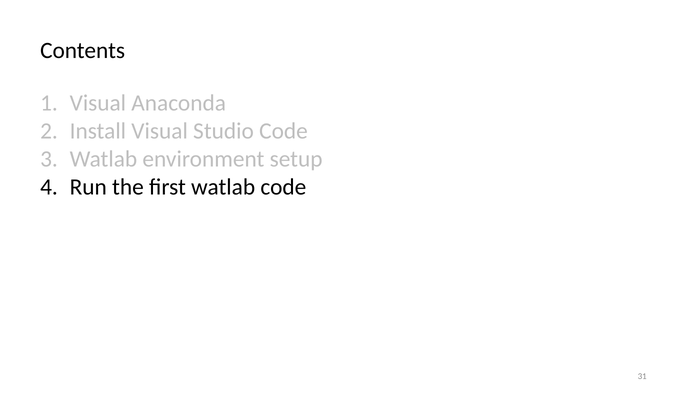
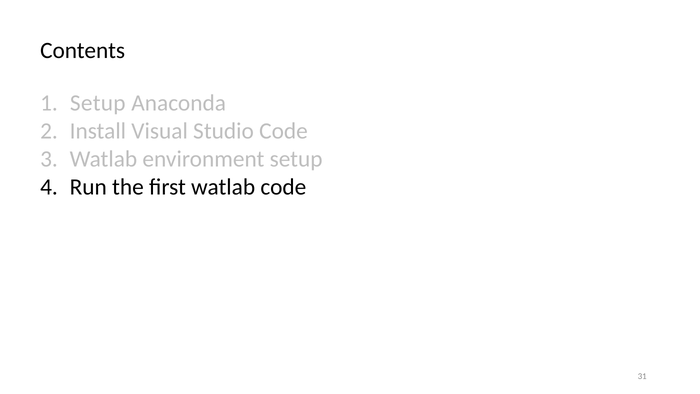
Visual: Visual -> Setup (98, 103)
